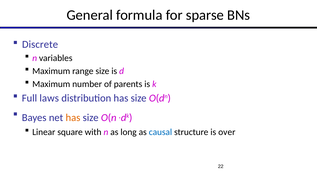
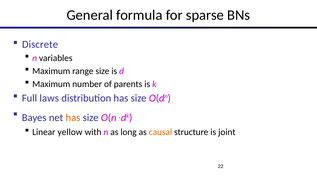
square: square -> yellow (70, 132)
causal colour: blue -> orange (160, 132)
over: over -> joint (227, 132)
